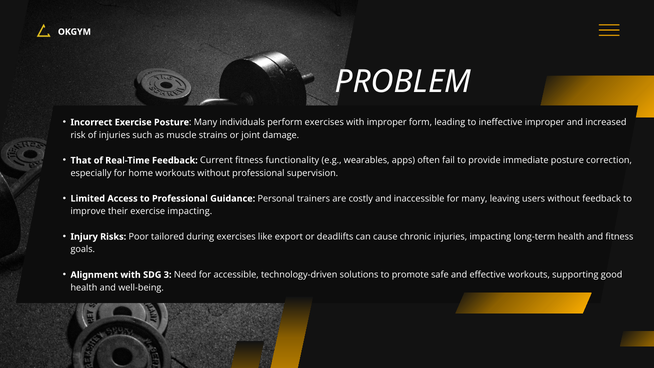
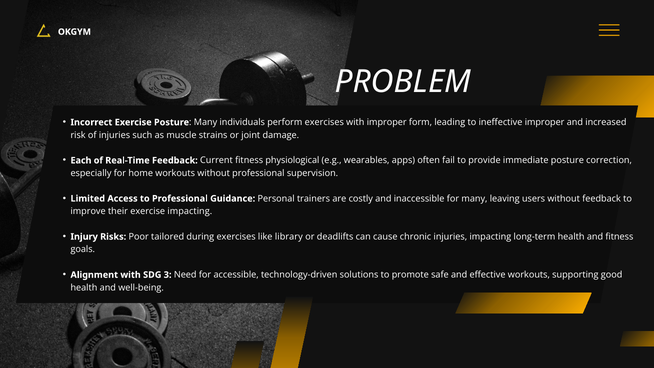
That: That -> Each (81, 160)
functionality: functionality -> physiological (292, 160)
export: export -> library (289, 237)
